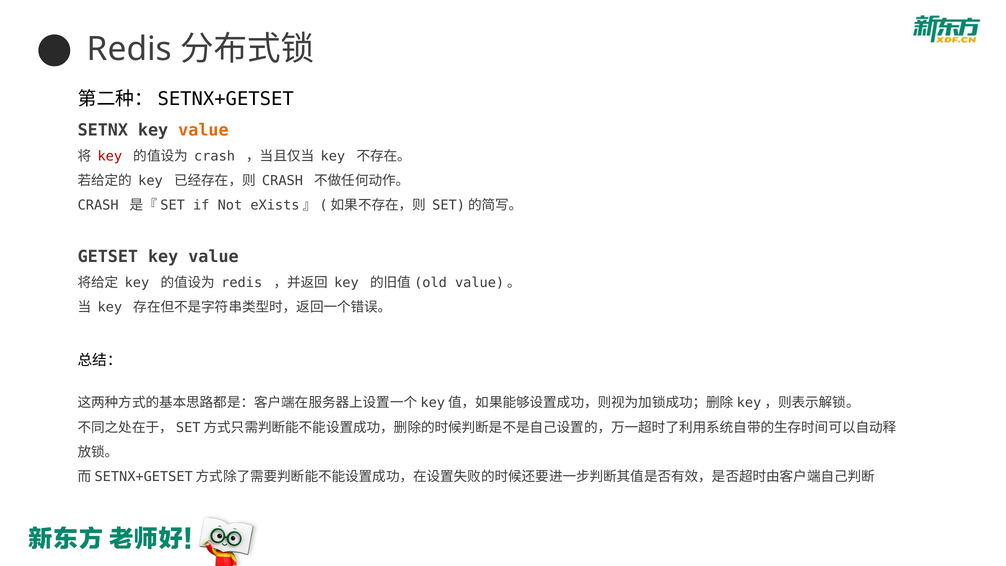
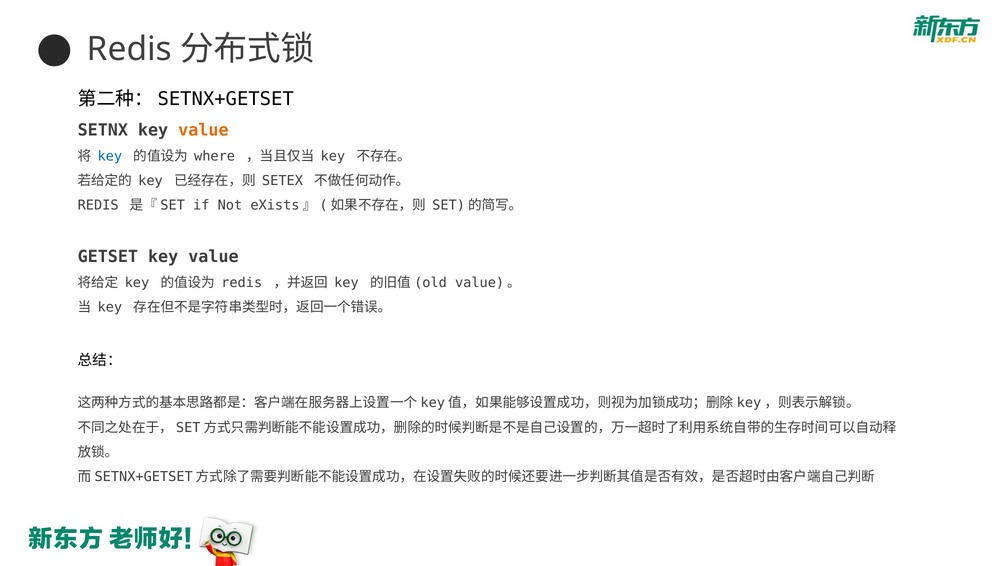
key colour: red -> blue (110, 156)
crash: crash -> where (215, 156)
CRASH: CRASH -> SETEX (282, 181)
CRASH: CRASH -> REDIS (98, 205)
